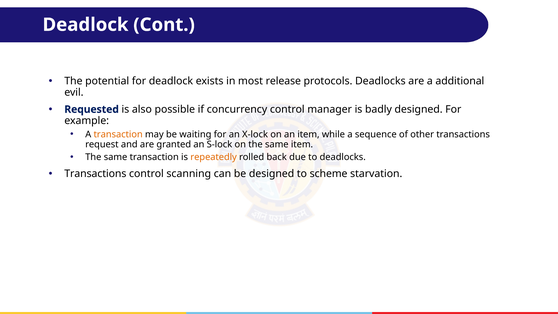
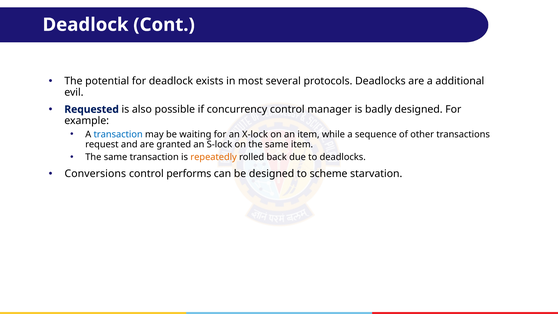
release: release -> several (283, 81)
transaction colour: orange -> blue (118, 134)
Transactions: Transactions -> Conversions (95, 174)
scanning: scanning -> performs (189, 174)
